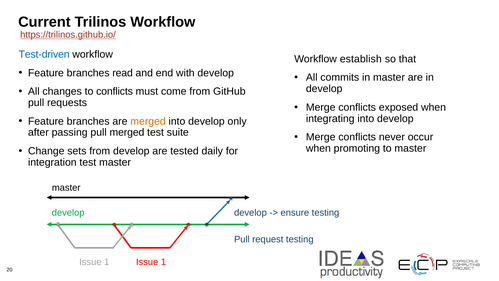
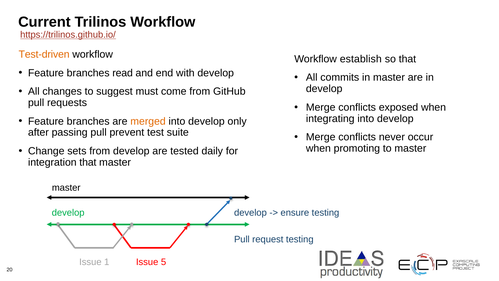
Test-driven colour: blue -> orange (44, 54)
to conflicts: conflicts -> suggest (114, 91)
pull merged: merged -> prevent (127, 132)
integration test: test -> that (88, 162)
1 Issue 1: 1 -> 5 (164, 262)
